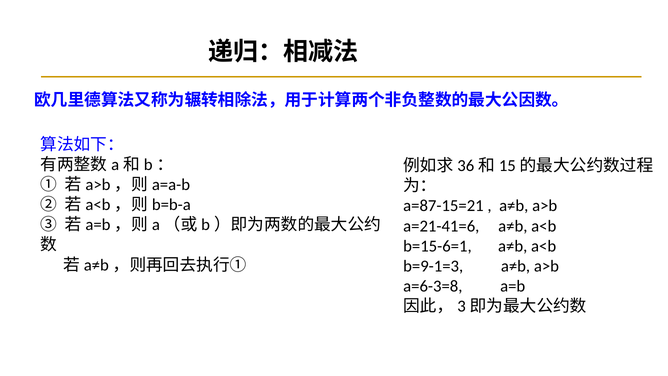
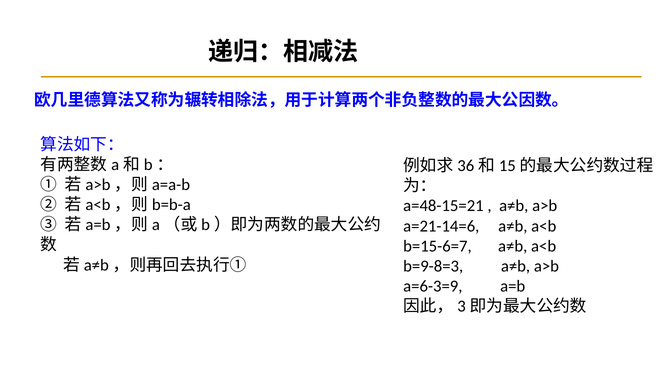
a=87-15=21: a=87-15=21 -> a=48-15=21 (443, 206)
a=21-41=6: a=21-41=6 -> a=21-14=6 (441, 226)
b=15-6=1: b=15-6=1 -> b=15-6=7 (437, 246)
b=9-1=3: b=9-1=3 -> b=9-8=3 (433, 266)
a=6-3=8: a=6-3=8 -> a=6-3=9 (433, 286)
